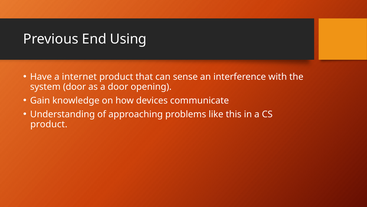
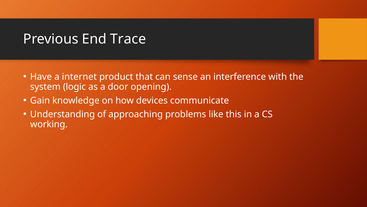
Using: Using -> Trace (128, 39)
system door: door -> logic (74, 87)
product: product -> working (49, 124)
